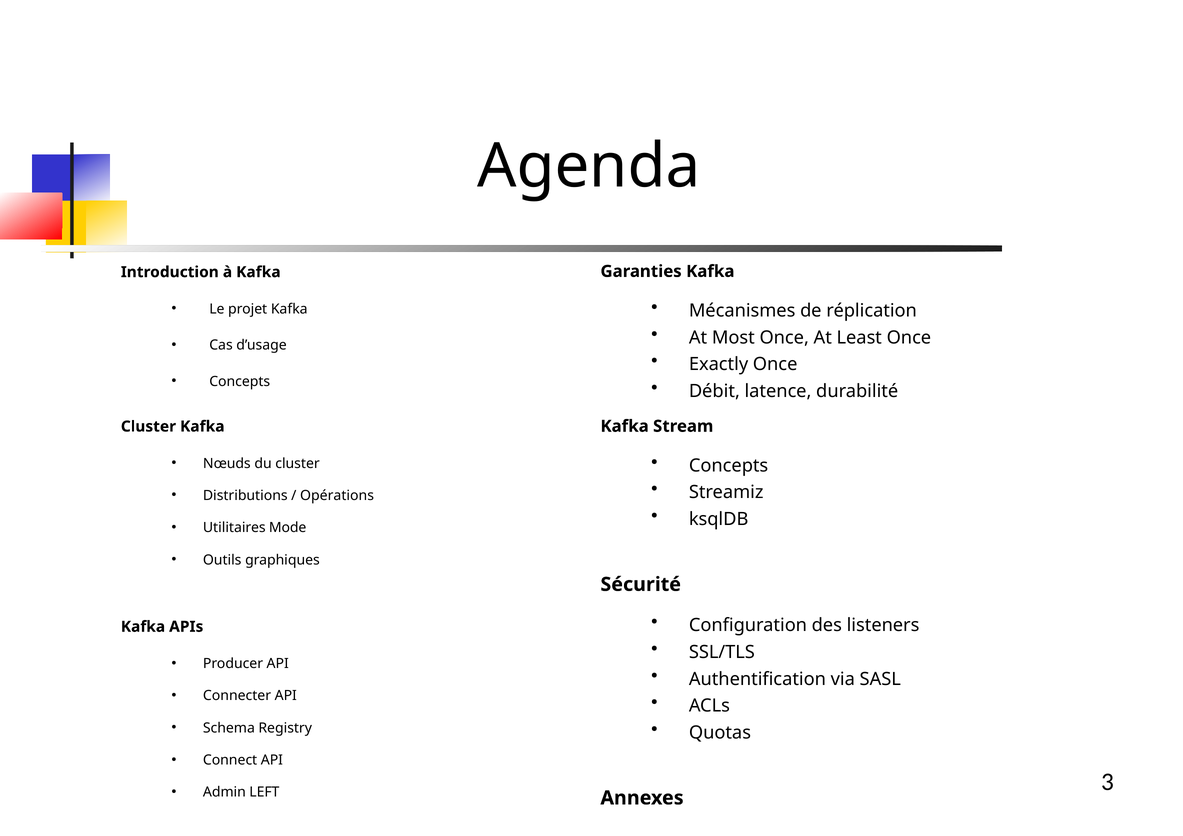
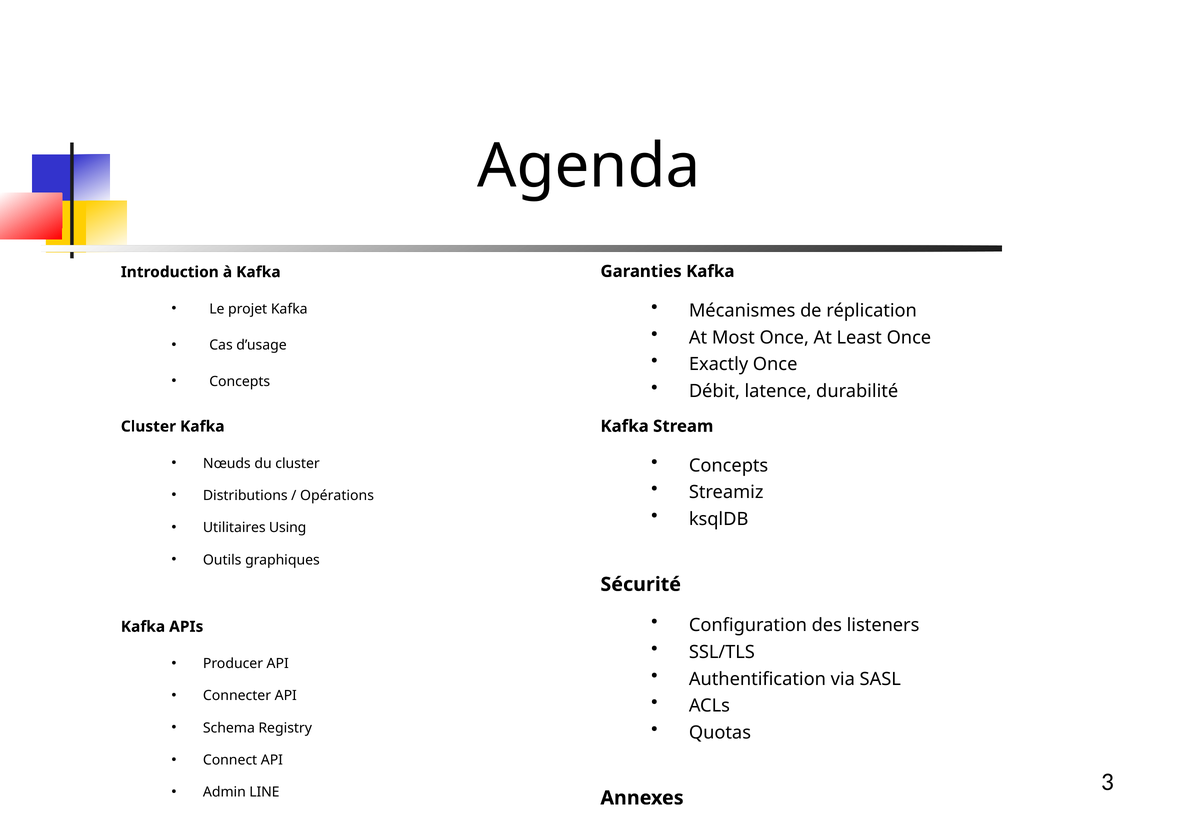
Mode: Mode -> Using (288, 528)
LEFT: LEFT -> LINE (264, 793)
